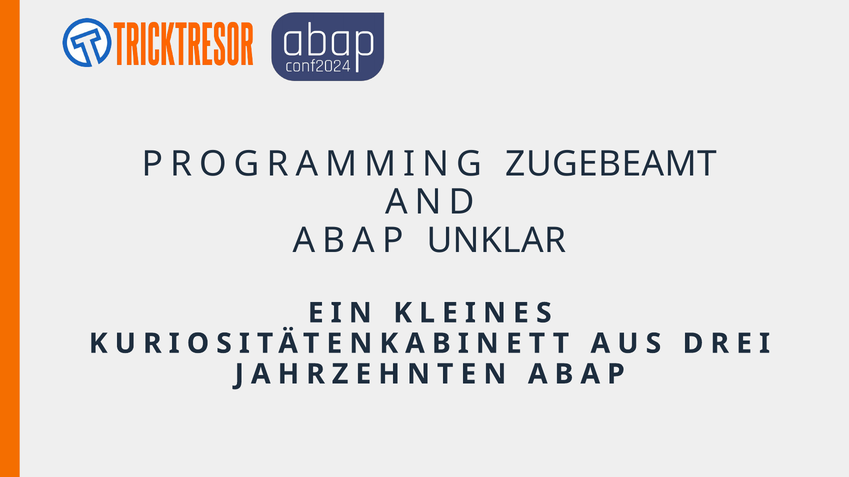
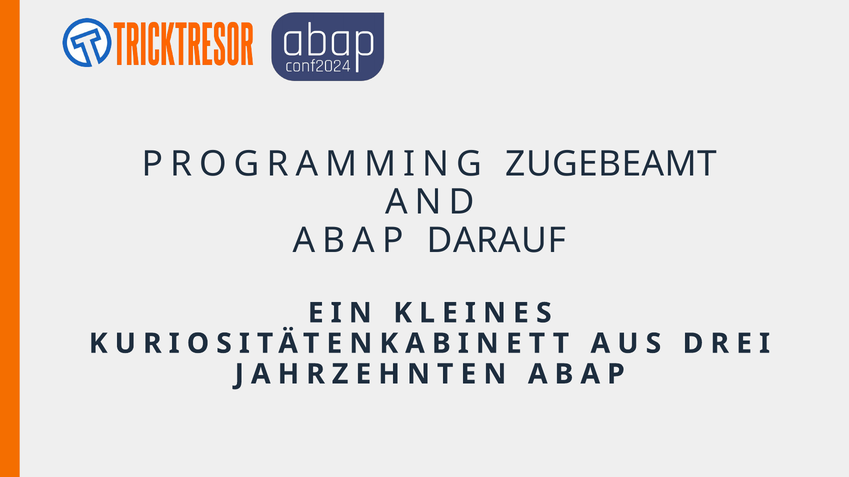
UNKLAR: UNKLAR -> DARAUF (496, 241)
